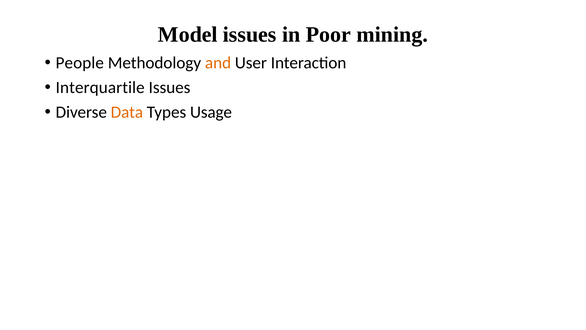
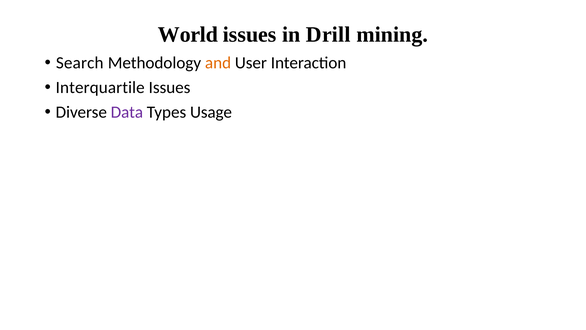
Model: Model -> World (188, 34)
Poor: Poor -> Drill (328, 34)
People: People -> Search (80, 63)
Data colour: orange -> purple (127, 112)
